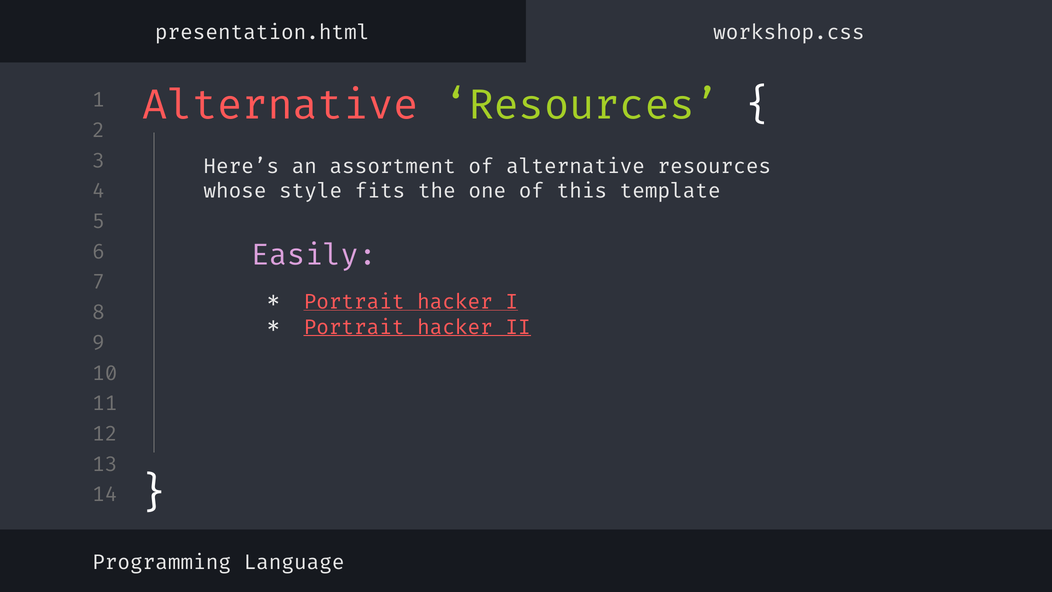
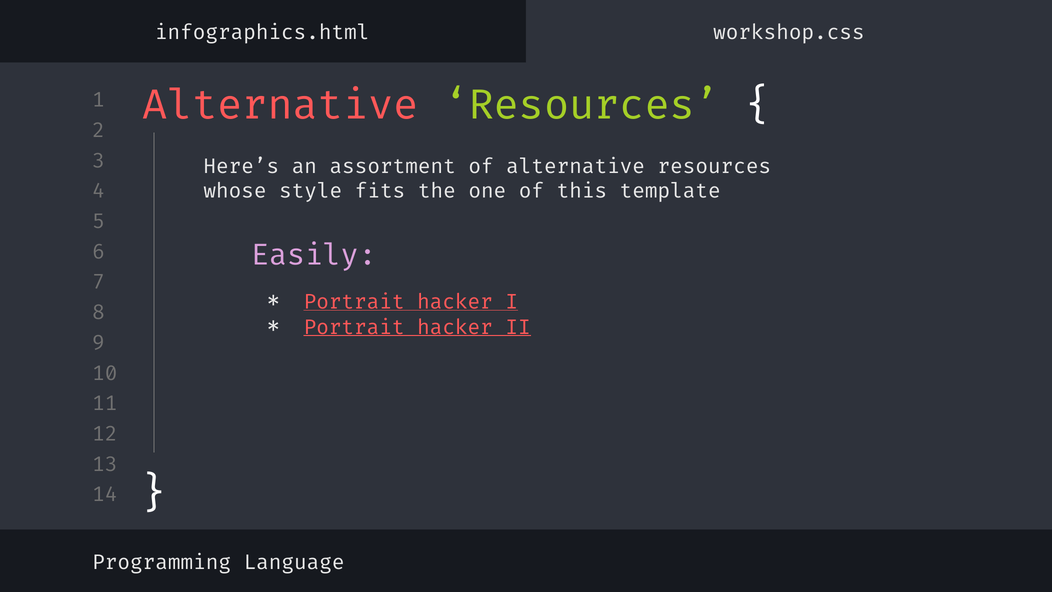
presentation.html: presentation.html -> infographics.html (262, 32)
